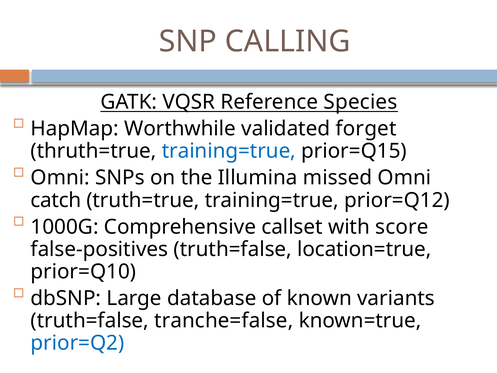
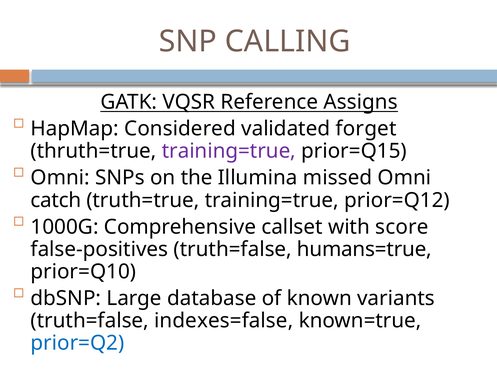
Species: Species -> Assigns (361, 102)
Worthwhile: Worthwhile -> Considered (180, 129)
training=true colour: blue -> purple (229, 151)
location=true: location=true -> humans=true (364, 249)
tranche=false: tranche=false -> indexes=false (224, 321)
